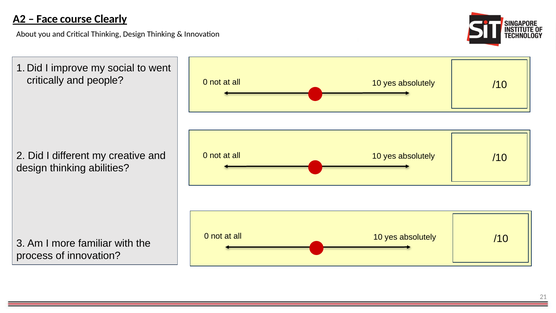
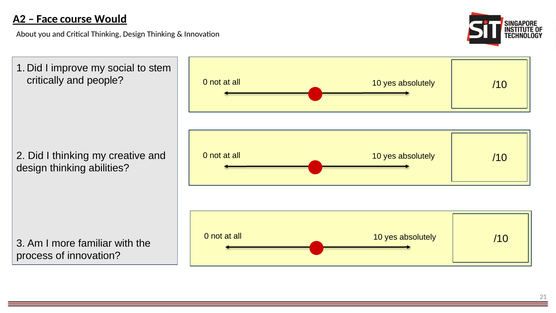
Clearly: Clearly -> Would (111, 19)
went: went -> stem (160, 68)
I different: different -> thinking (71, 156)
